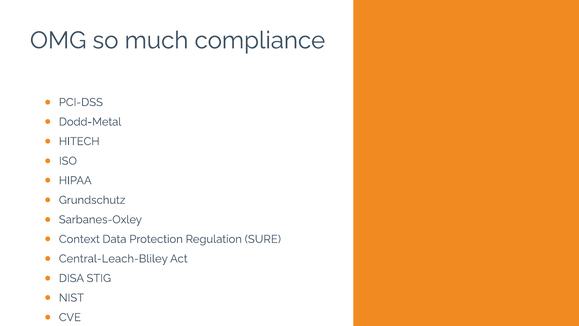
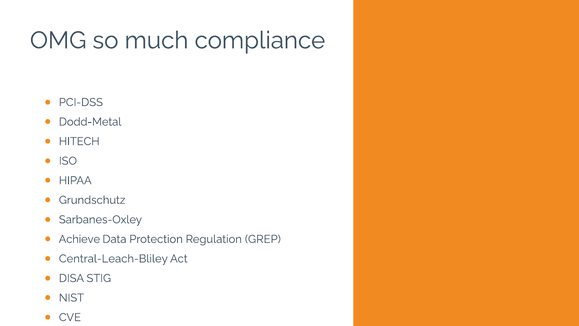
Context: Context -> Achieve (79, 239)
SURE: SURE -> GREP (263, 239)
